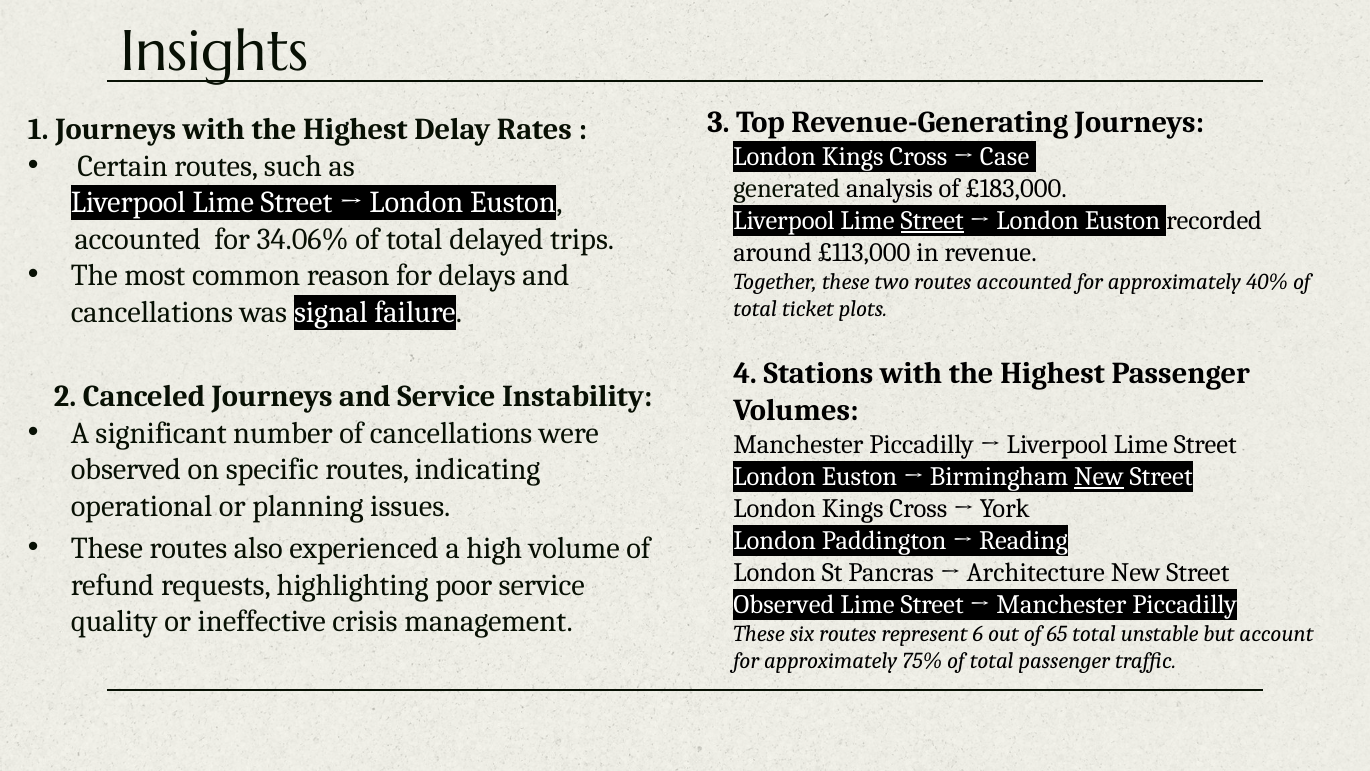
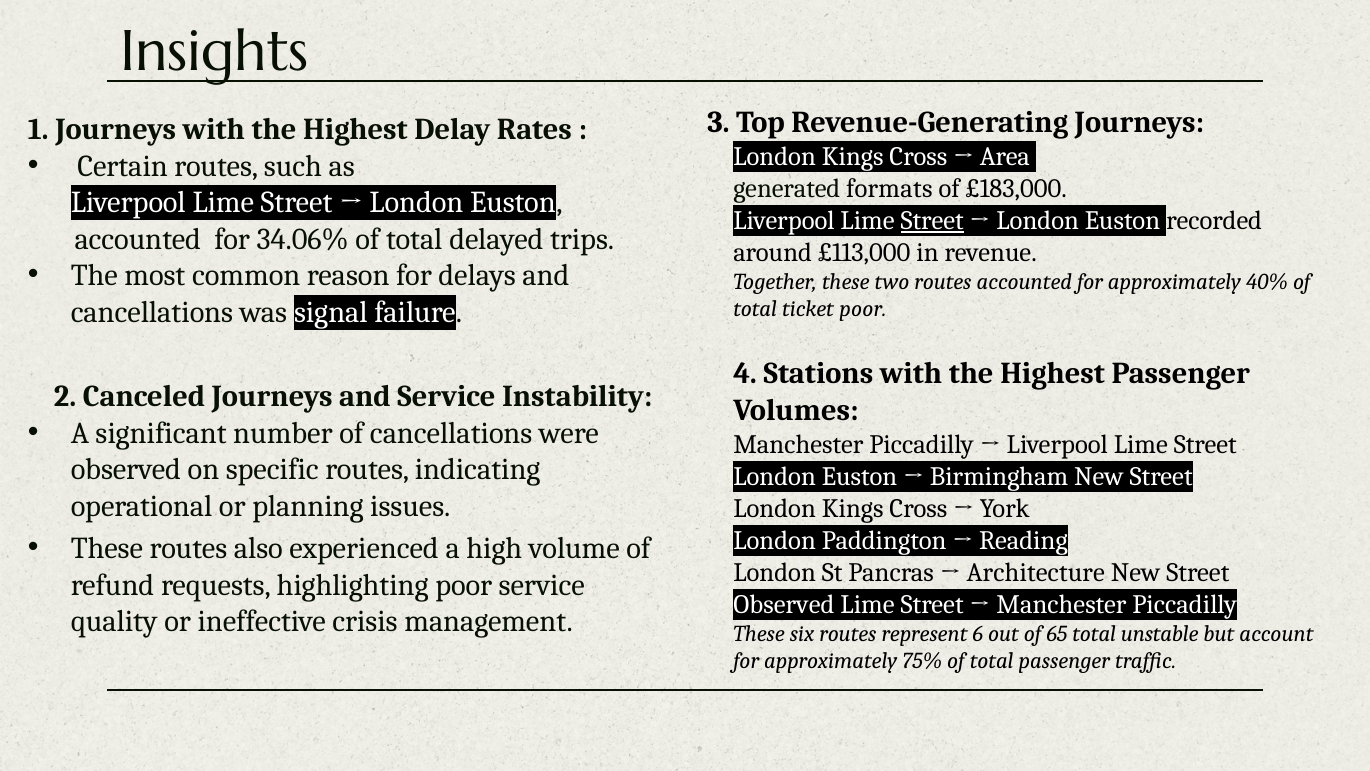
Case: Case -> Area (1005, 156)
analysis: analysis -> formats (889, 188)
ticket plots: plots -> poor (863, 309)
New underline: present -> none (1099, 476)
